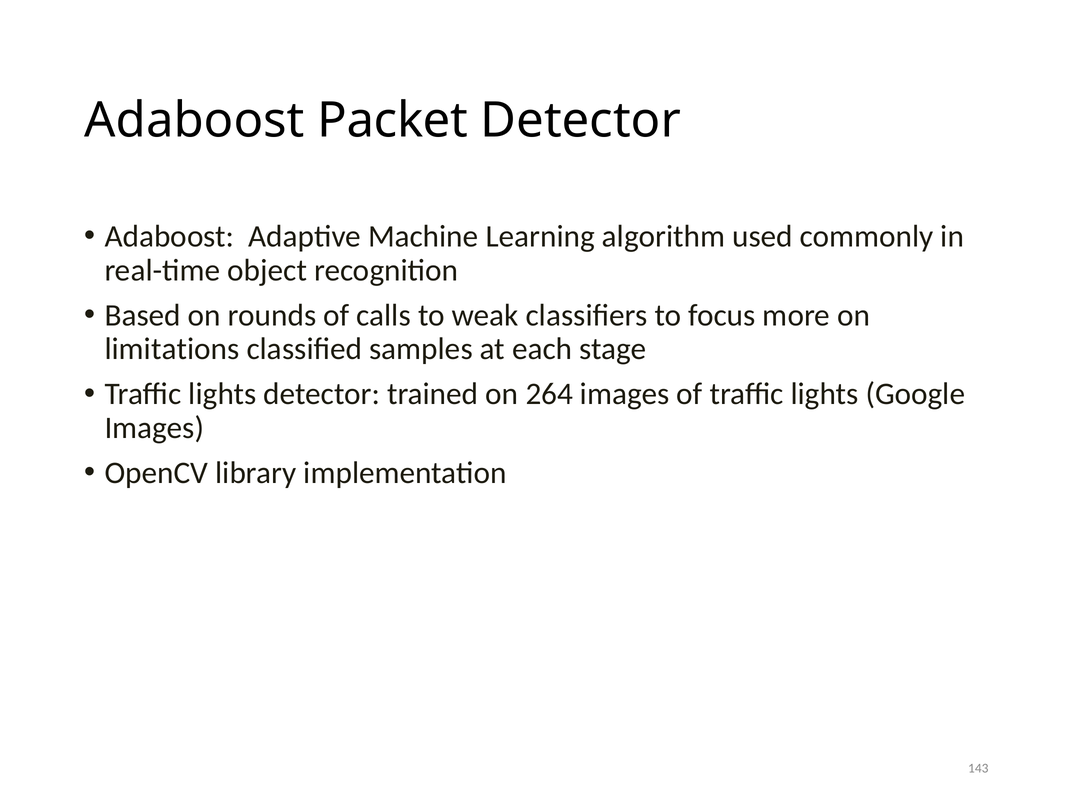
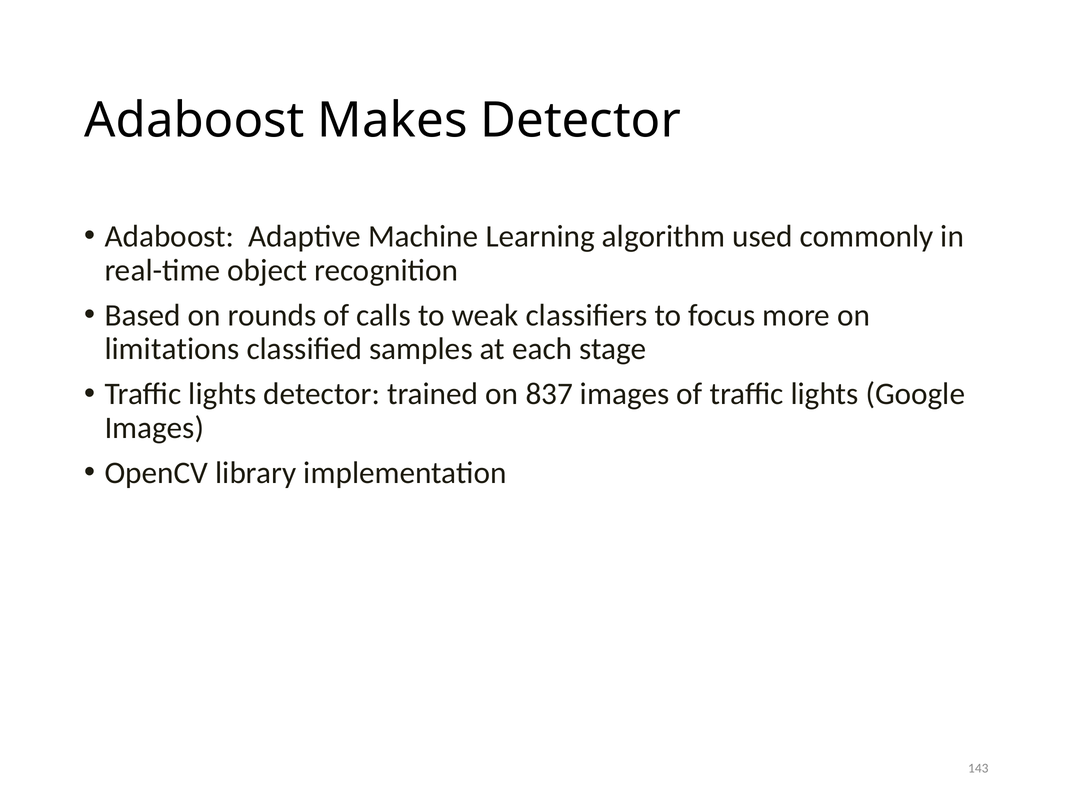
Packet: Packet -> Makes (392, 120)
264: 264 -> 837 (549, 394)
